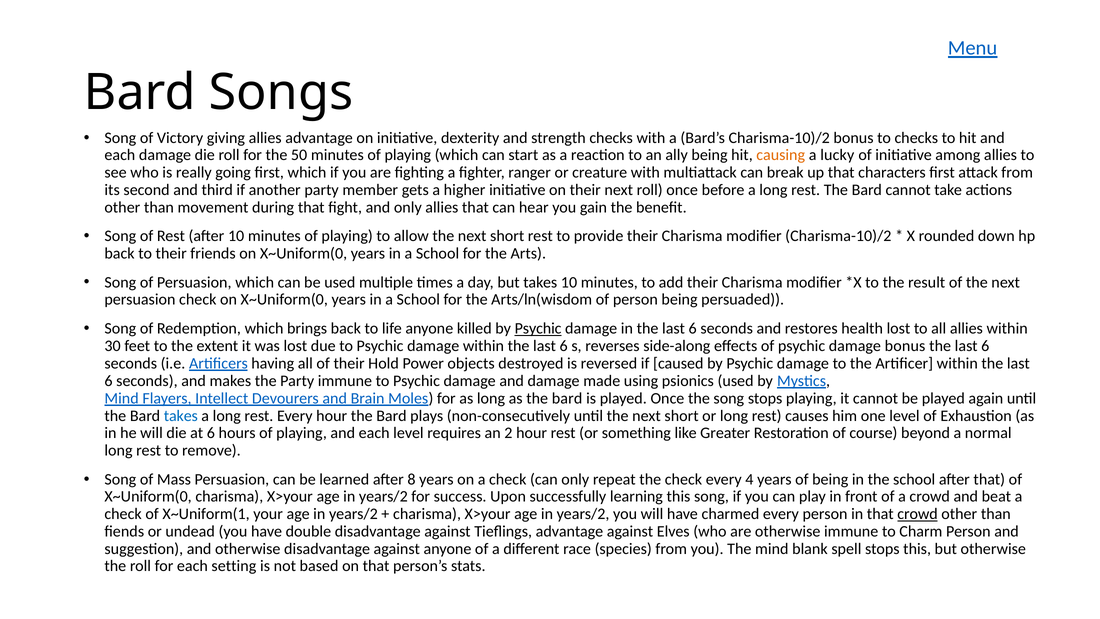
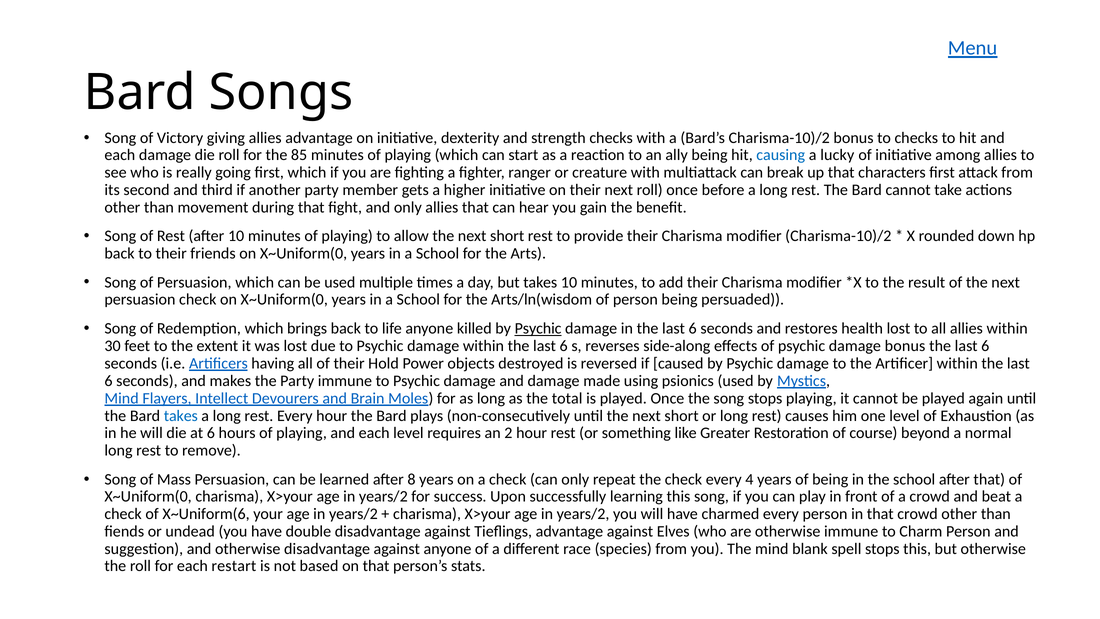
50: 50 -> 85 (299, 155)
causing colour: orange -> blue (781, 155)
as the bard: bard -> total (567, 398)
X~Uniform(1: X~Uniform(1 -> X~Uniform(6 (206, 514)
crowd underline: present -> none (918, 514)
setting: setting -> restart (234, 566)
